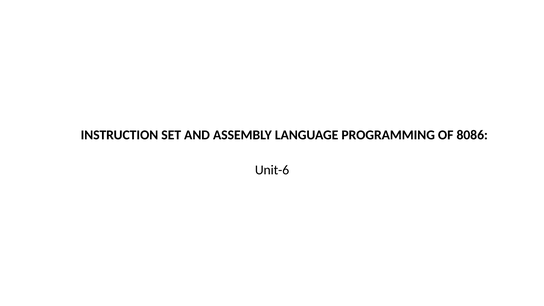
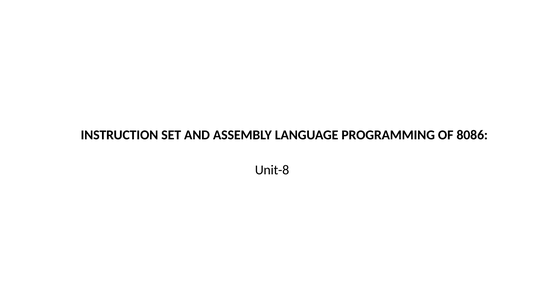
Unit-6: Unit-6 -> Unit-8 (272, 170)
